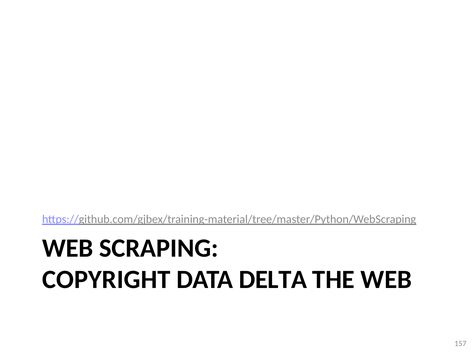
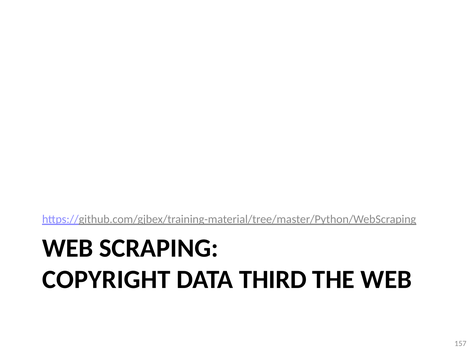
DELTA: DELTA -> THIRD (273, 279)
